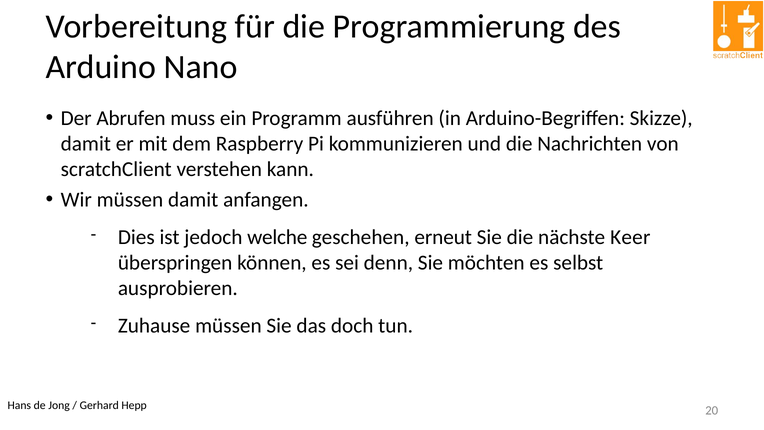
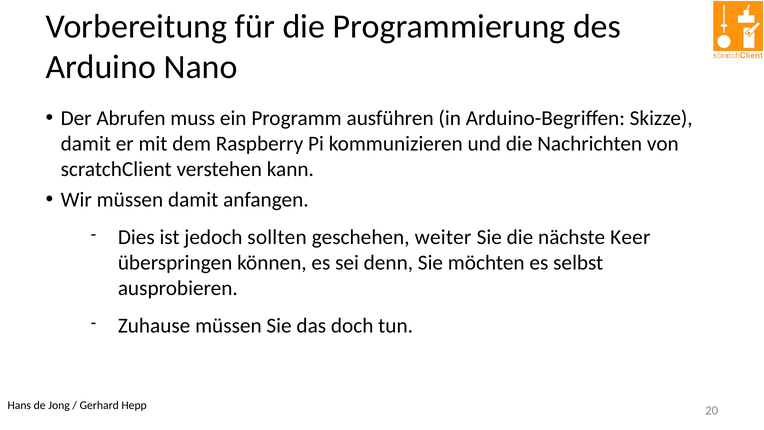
welche: welche -> sollten (277, 237)
erneut: erneut -> weiter (443, 237)
